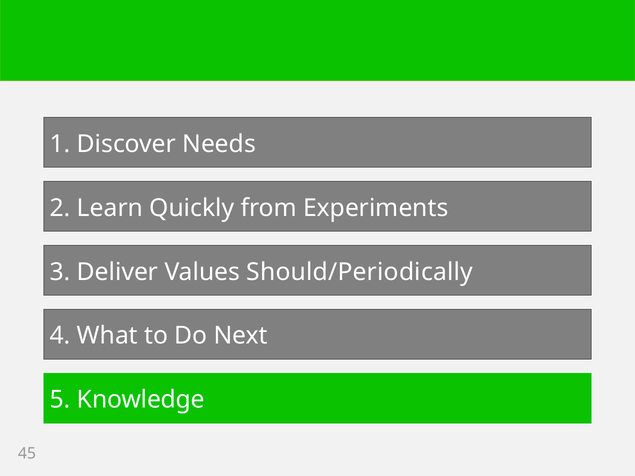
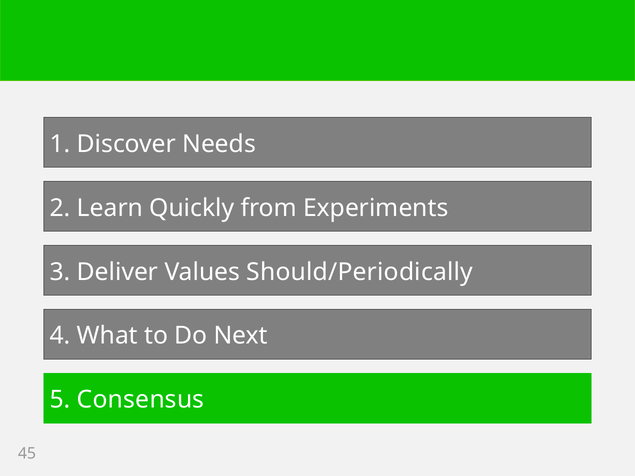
Knowledge: Knowledge -> Consensus (141, 400)
